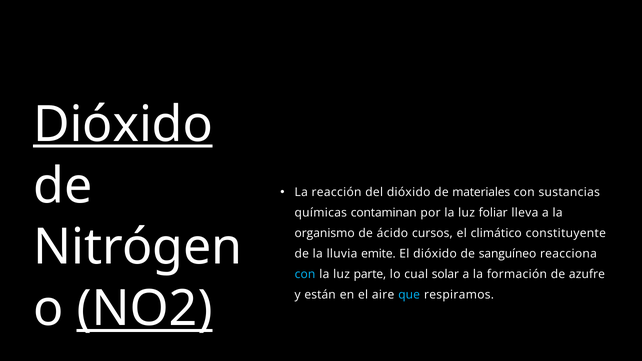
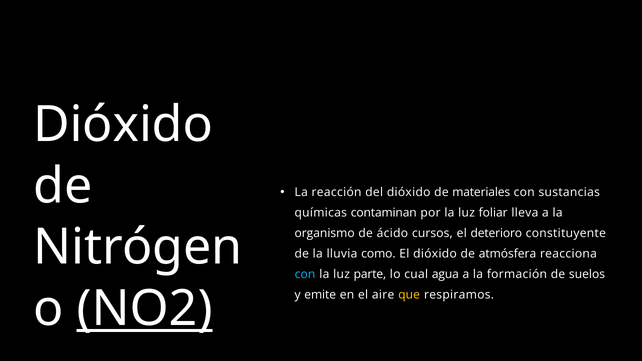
Dióxido underline: present -> none (123, 125)
climático: climático -> deterioro (496, 233)
emite: emite -> como (378, 254)
sanguíneo: sanguíneo -> atmósfera (507, 254)
solar: solar -> agua (445, 274)
azufre: azufre -> suelos (587, 274)
están: están -> emite (320, 295)
que colour: light blue -> yellow (409, 295)
